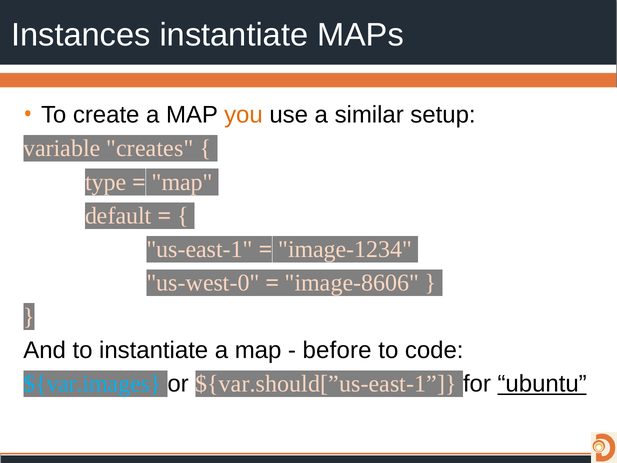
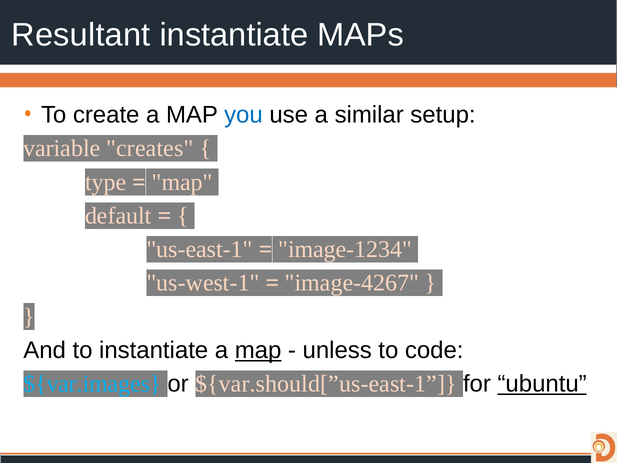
Instances: Instances -> Resultant (81, 35)
you colour: orange -> blue (243, 115)
us-west-0: us-west-0 -> us-west-1 (203, 283)
image-8606: image-8606 -> image-4267 (352, 283)
map underline: none -> present (258, 350)
before: before -> unless (337, 350)
